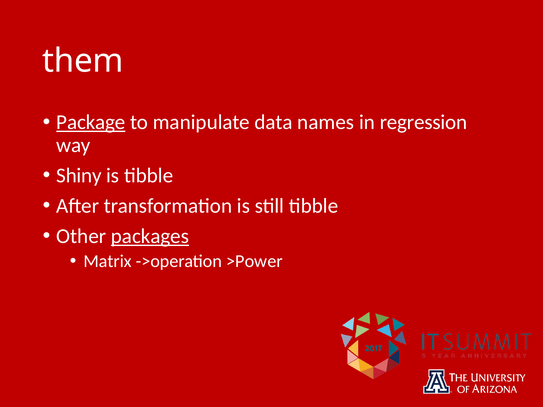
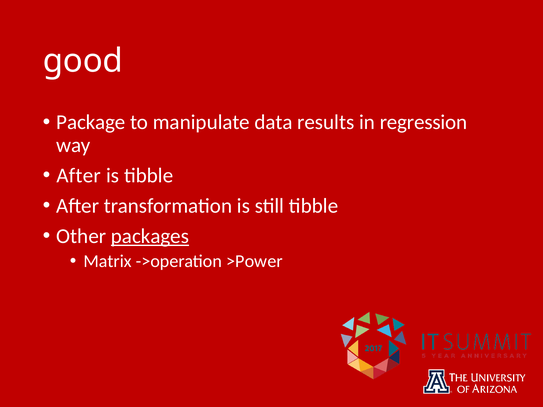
them: them -> good (83, 61)
Package underline: present -> none (91, 122)
names: names -> results (326, 122)
Shiny: Shiny -> After (79, 176)
